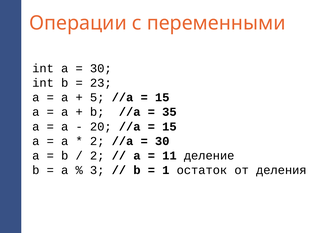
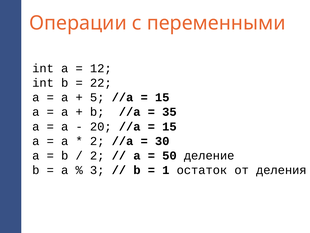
30: 30 -> 12 (101, 68)
23: 23 -> 22 (101, 83)
11: 11 -> 50 (169, 155)
